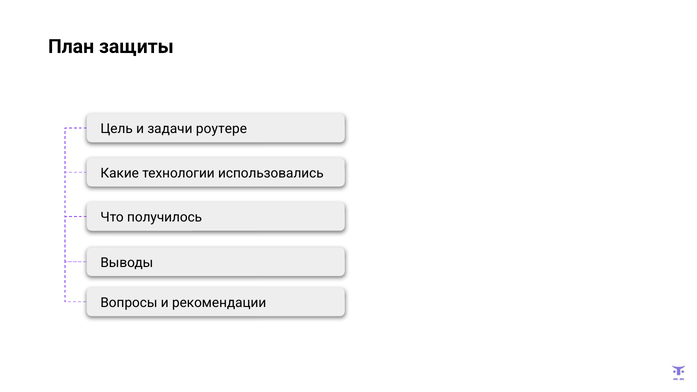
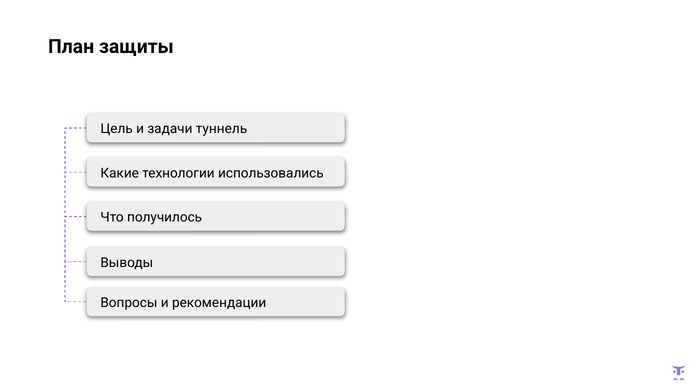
роутере: роутере -> туннель (222, 129)
